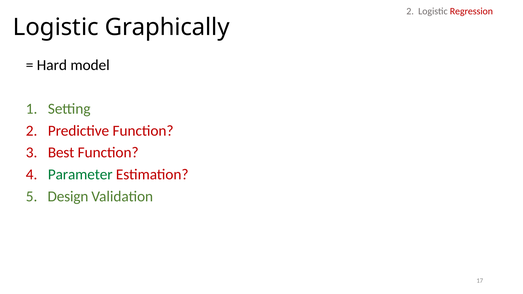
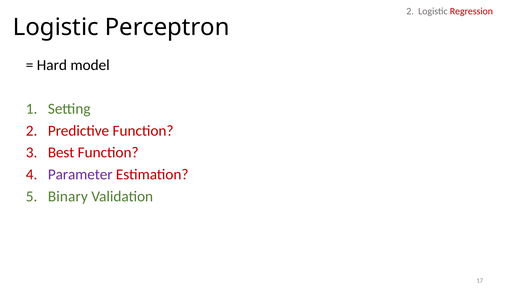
Graphically: Graphically -> Perceptron (167, 27)
Parameter colour: green -> purple (80, 175)
Design: Design -> Binary (68, 196)
